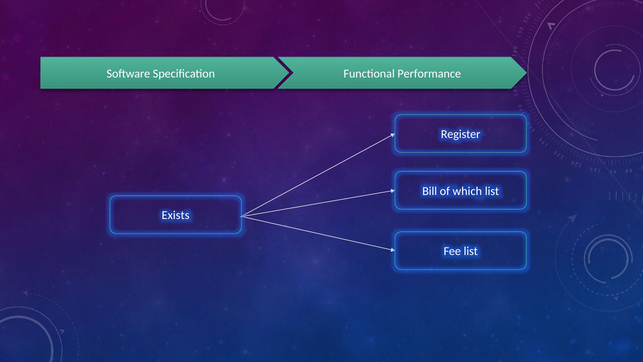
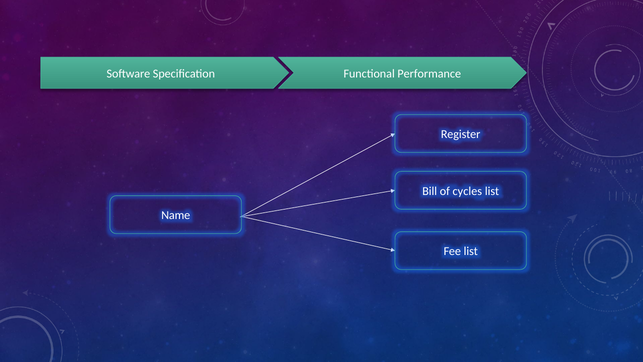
which: which -> cycles (467, 191)
Exists: Exists -> Name (176, 215)
